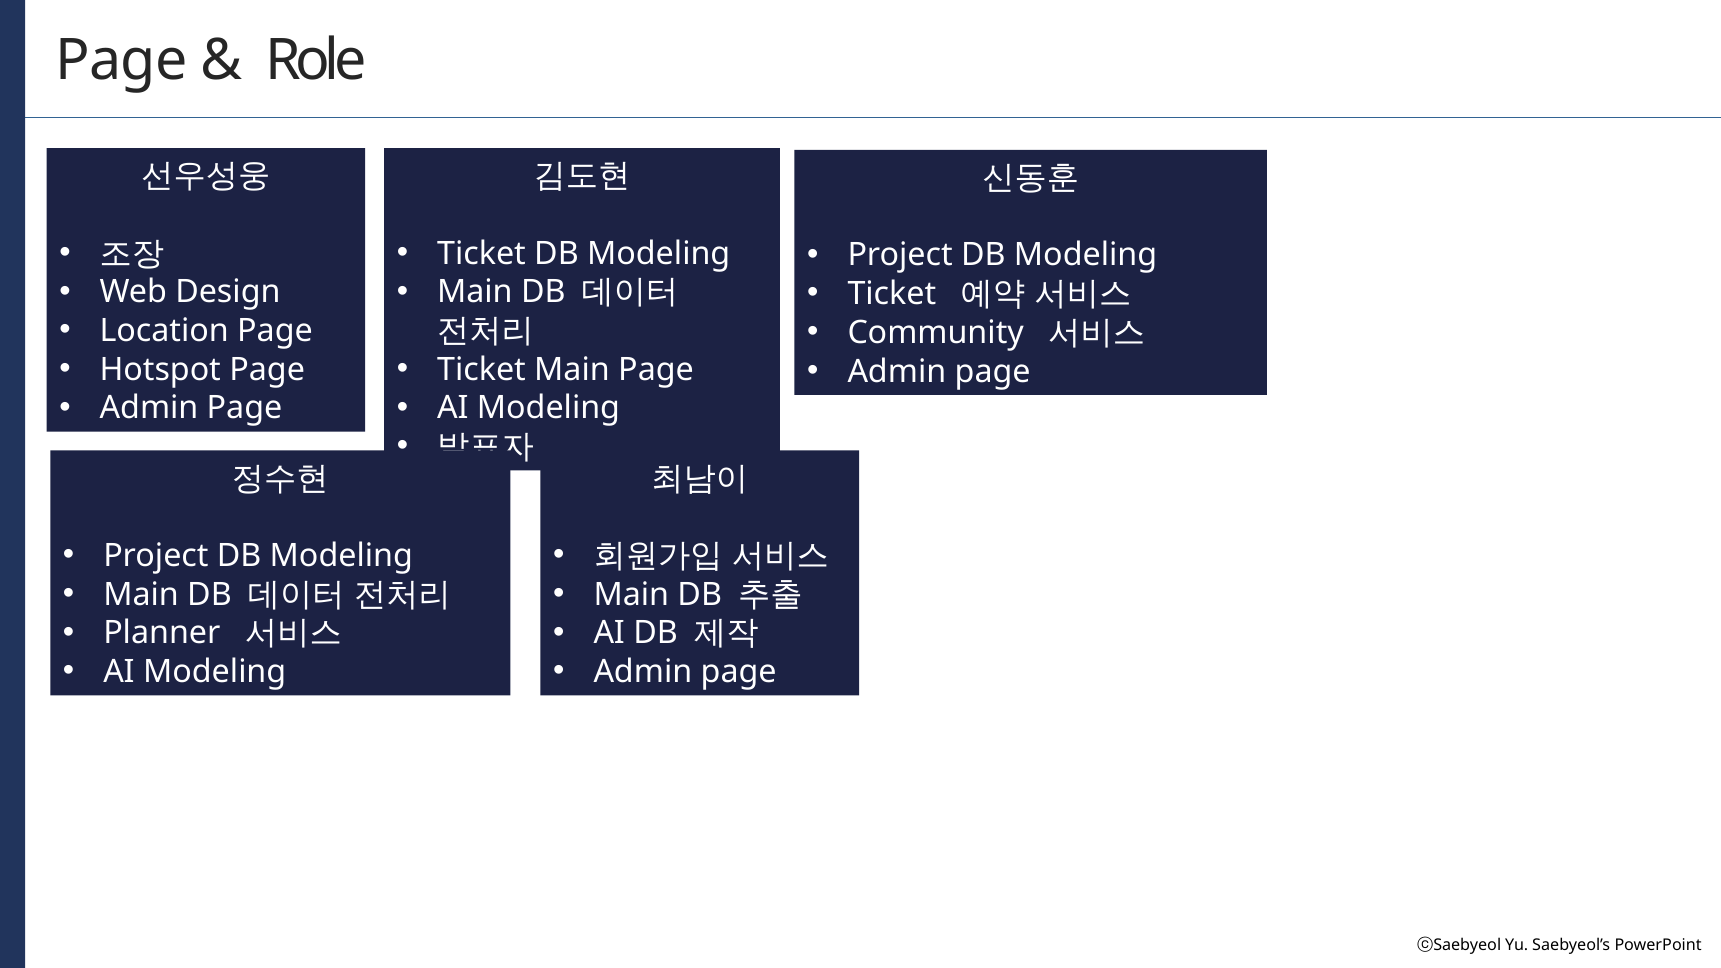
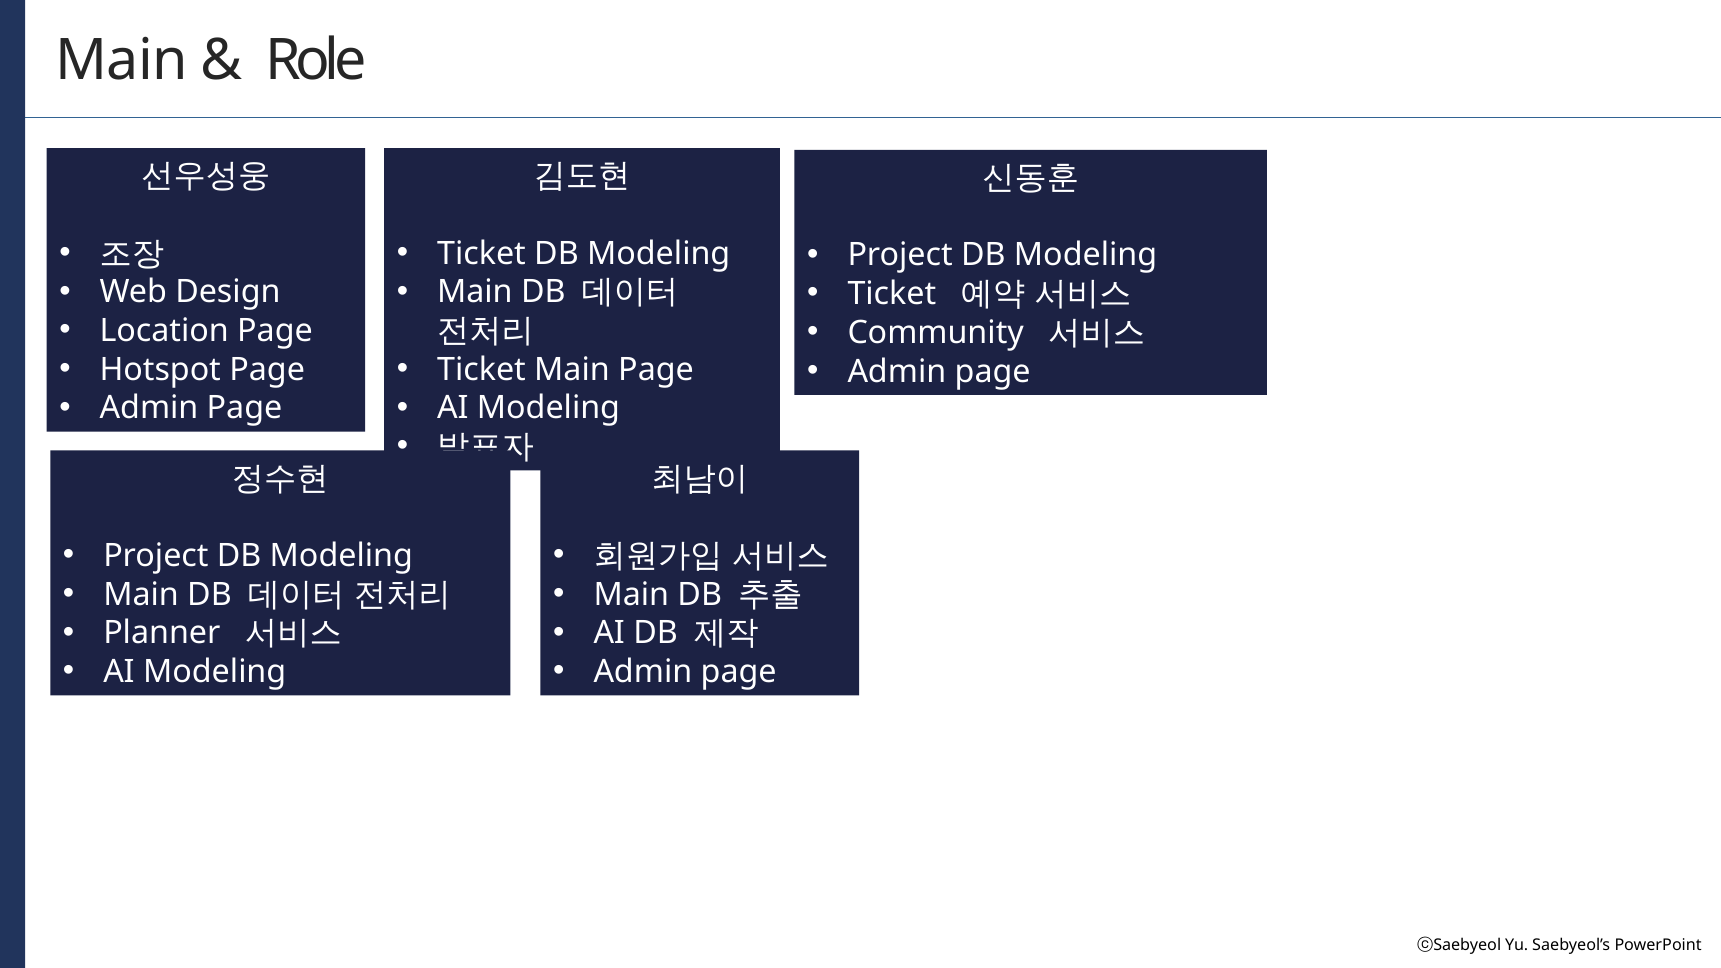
Page: Page -> Main (122, 61)
